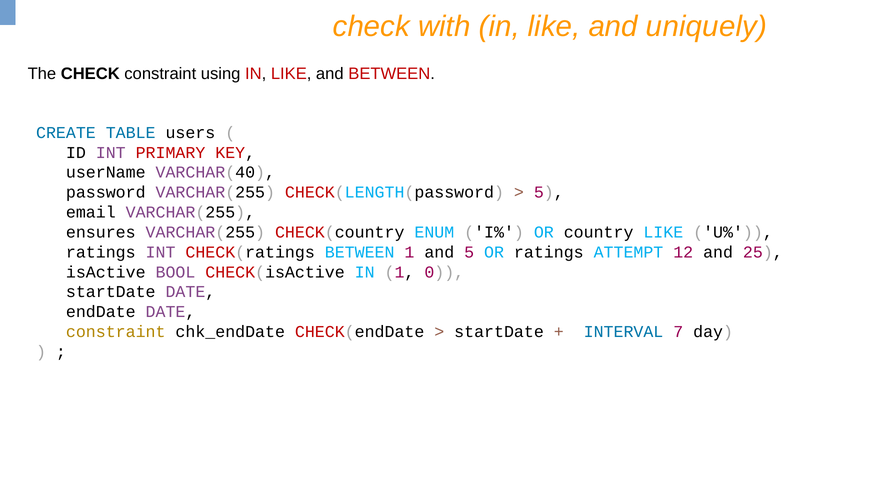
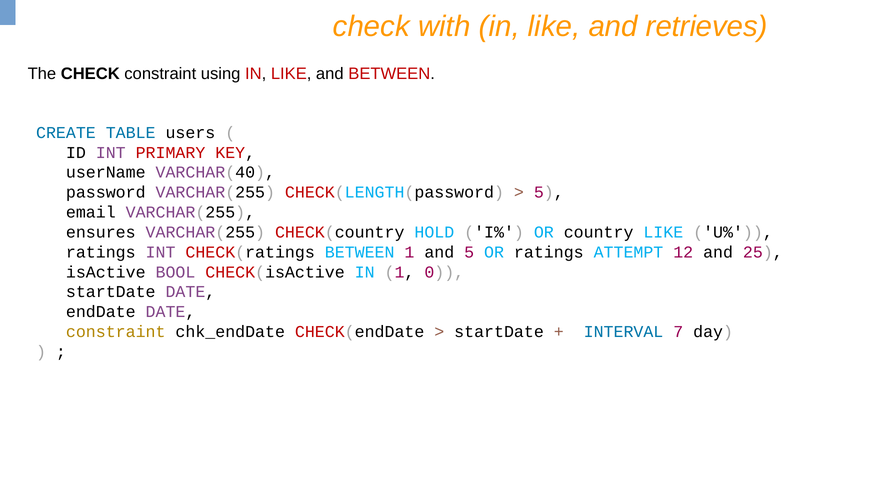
uniquely: uniquely -> retrieves (707, 26)
ENUM: ENUM -> HOLD (434, 232)
